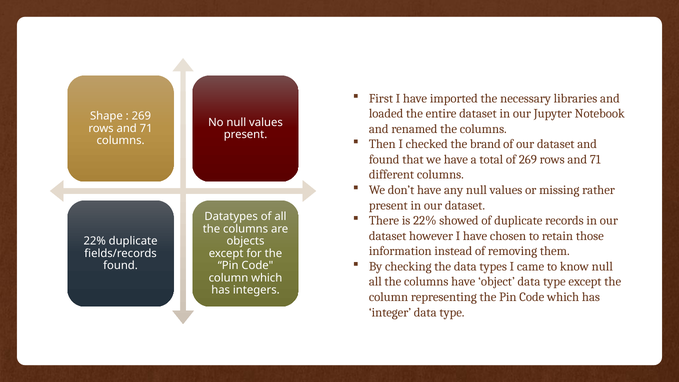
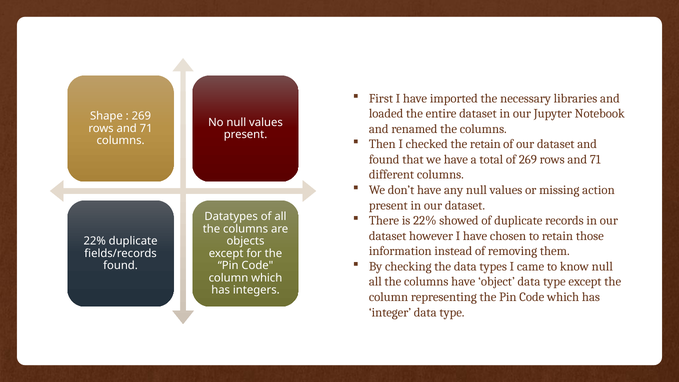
the brand: brand -> retain (485, 144)
rather: rather -> action (598, 190)
